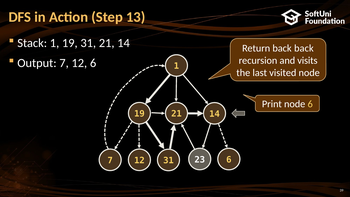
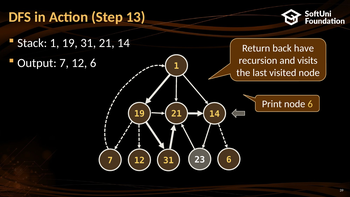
back back: back -> have (304, 48)
